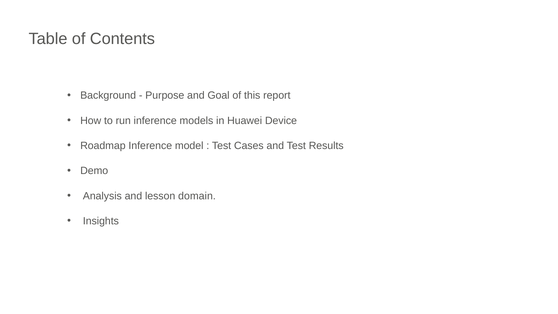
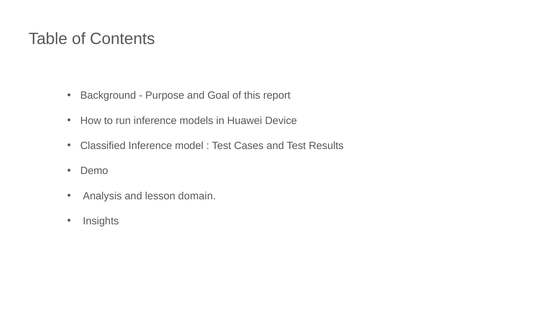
Roadmap: Roadmap -> Classified (103, 146)
